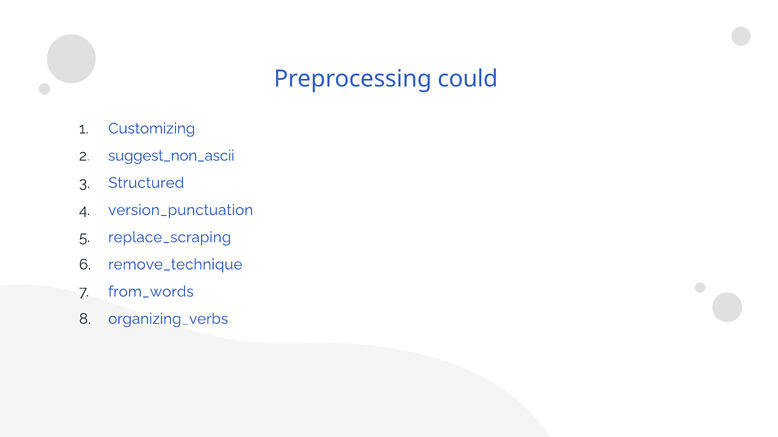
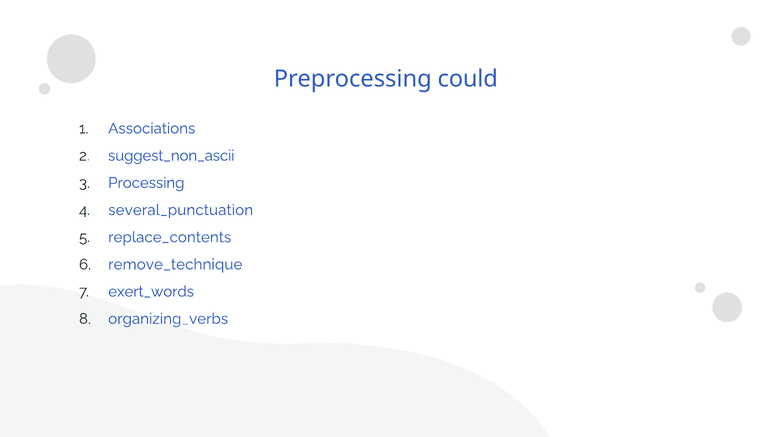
Customizing: Customizing -> Associations (152, 129)
Structured: Structured -> Processing (146, 183)
version_punctuation: version_punctuation -> several_punctuation (181, 210)
replace_scraping: replace_scraping -> replace_contents (170, 238)
from_words: from_words -> exert_words (151, 292)
